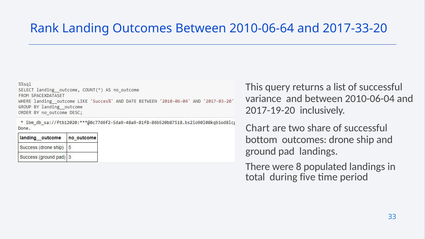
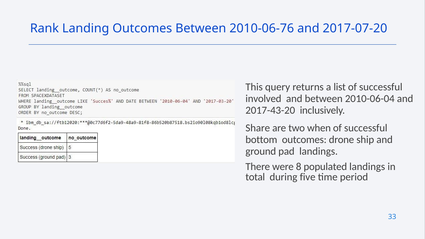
2010-06-64: 2010-06-64 -> 2010-06-76 (262, 28)
2017-33-20: 2017-33-20 -> 2017-07-20 (355, 28)
variance: variance -> involved (263, 99)
2017-19-20: 2017-19-20 -> 2017-43-20 (270, 110)
Chart: Chart -> Share (258, 128)
share: share -> when (319, 128)
